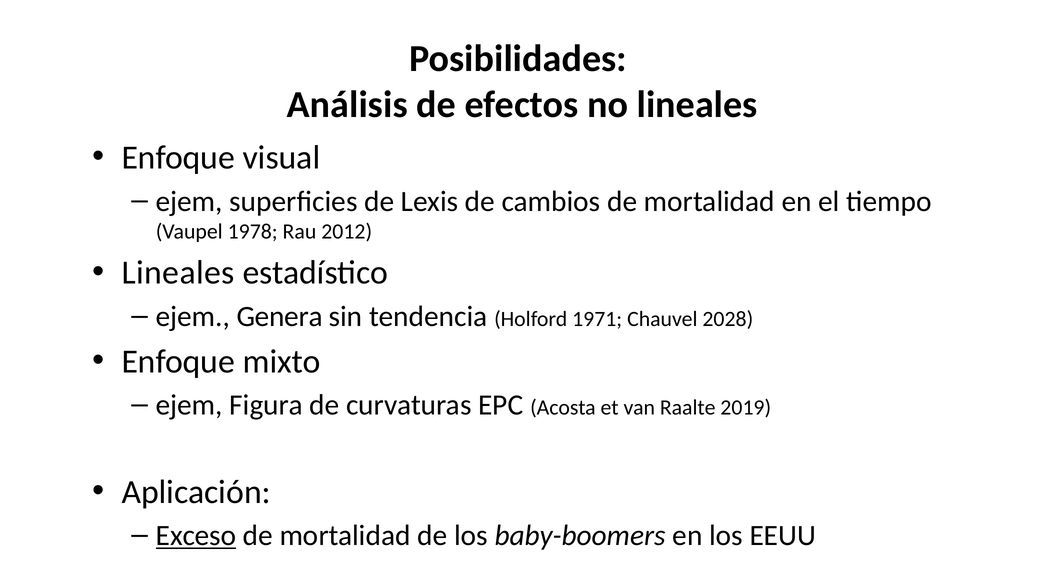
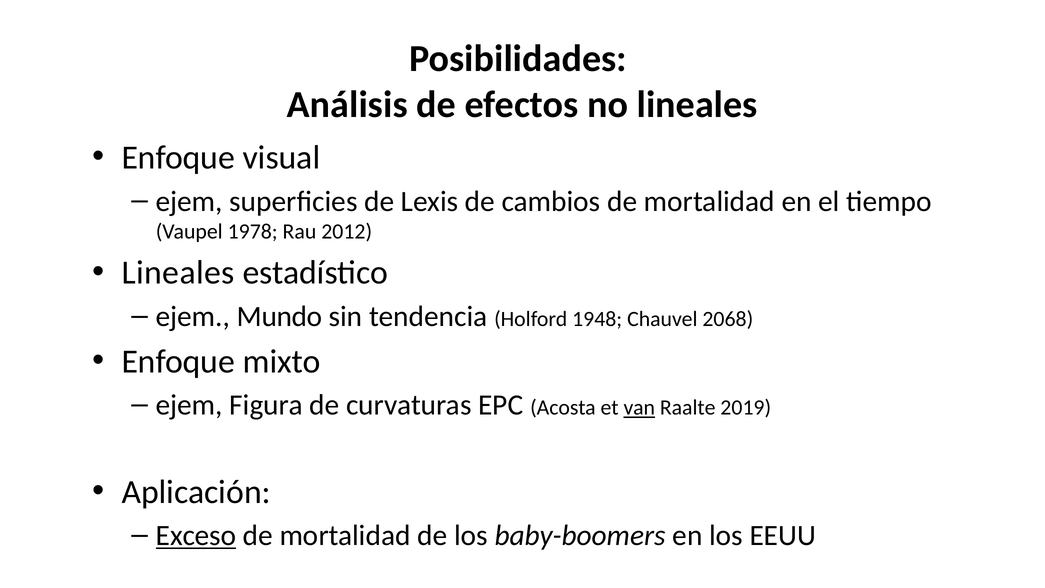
Genera: Genera -> Mundo (280, 316)
1971: 1971 -> 1948 (597, 319)
2028: 2028 -> 2068 (728, 319)
van underline: none -> present (639, 408)
